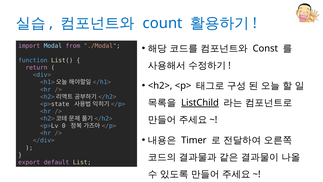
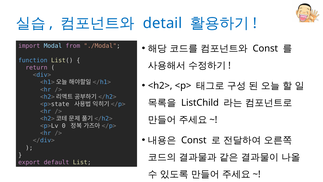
count: count -> detail (163, 23)
ListChild underline: present -> none (200, 103)
Timer: Timer -> Const (194, 140)
